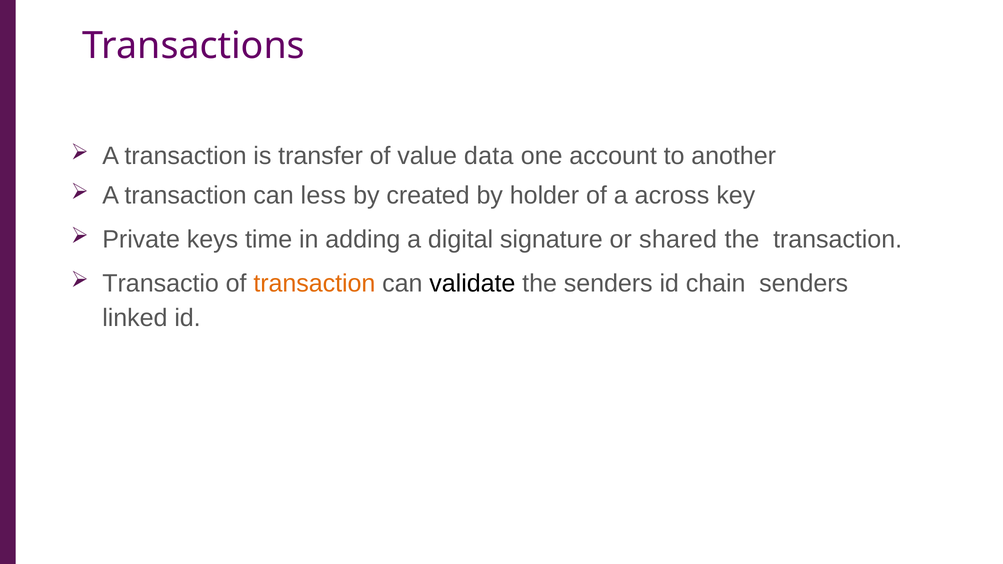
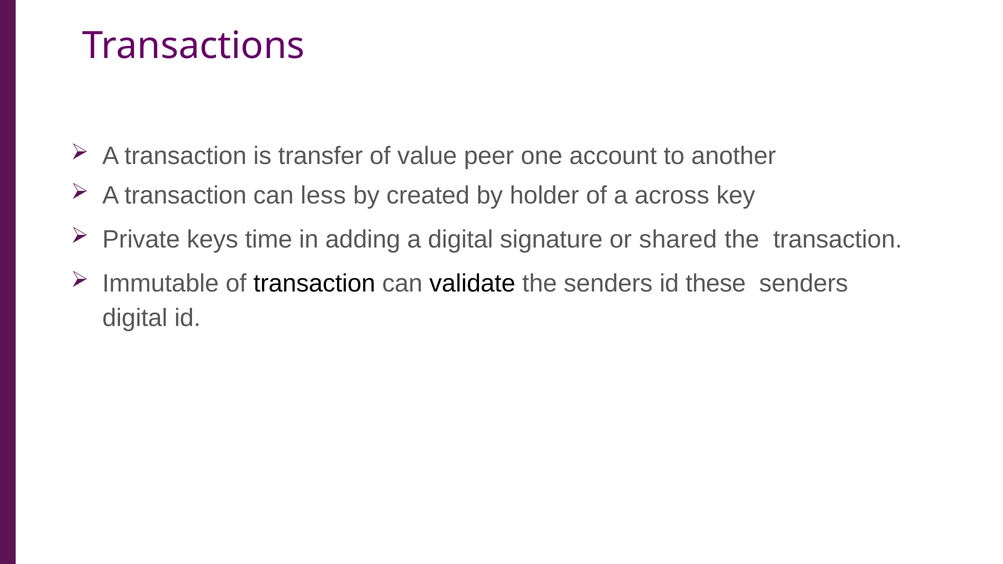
data: data -> peer (489, 156)
Transactio: Transactio -> Immutable (161, 284)
transaction colour: orange -> black (314, 284)
chain: chain -> these (716, 284)
linked: linked -> digital (135, 318)
